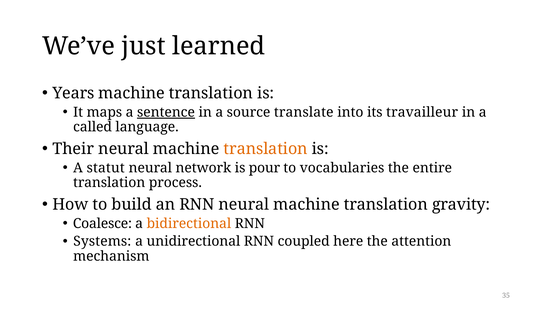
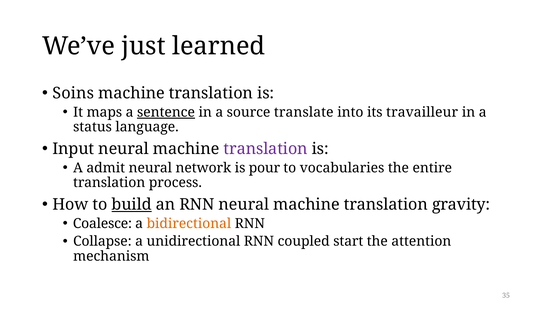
Years: Years -> Soins (73, 93)
called: called -> status (93, 127)
Their: Their -> Input (73, 149)
translation colour: orange -> purple (266, 149)
statut: statut -> admit (106, 168)
build underline: none -> present (132, 205)
Systems: Systems -> Collapse (102, 242)
here: here -> start (348, 242)
